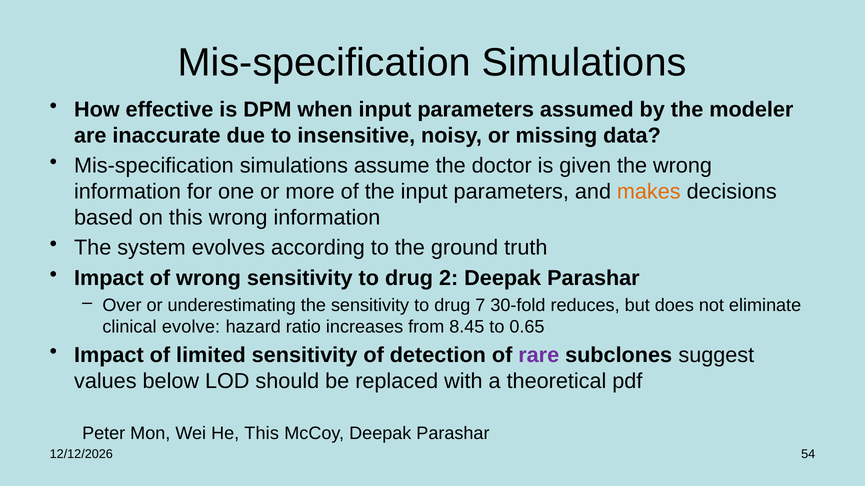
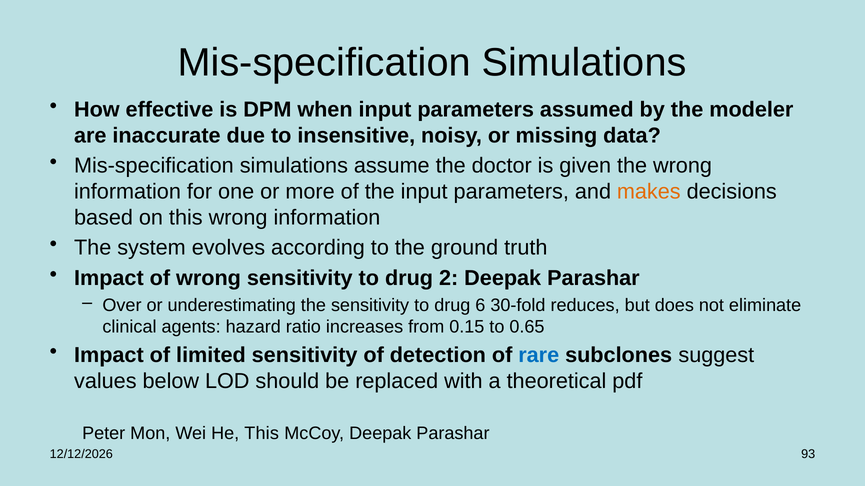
7: 7 -> 6 (480, 305)
evolve: evolve -> agents (191, 327)
8.45: 8.45 -> 0.15 (467, 327)
rare colour: purple -> blue (539, 355)
54: 54 -> 93 (808, 455)
